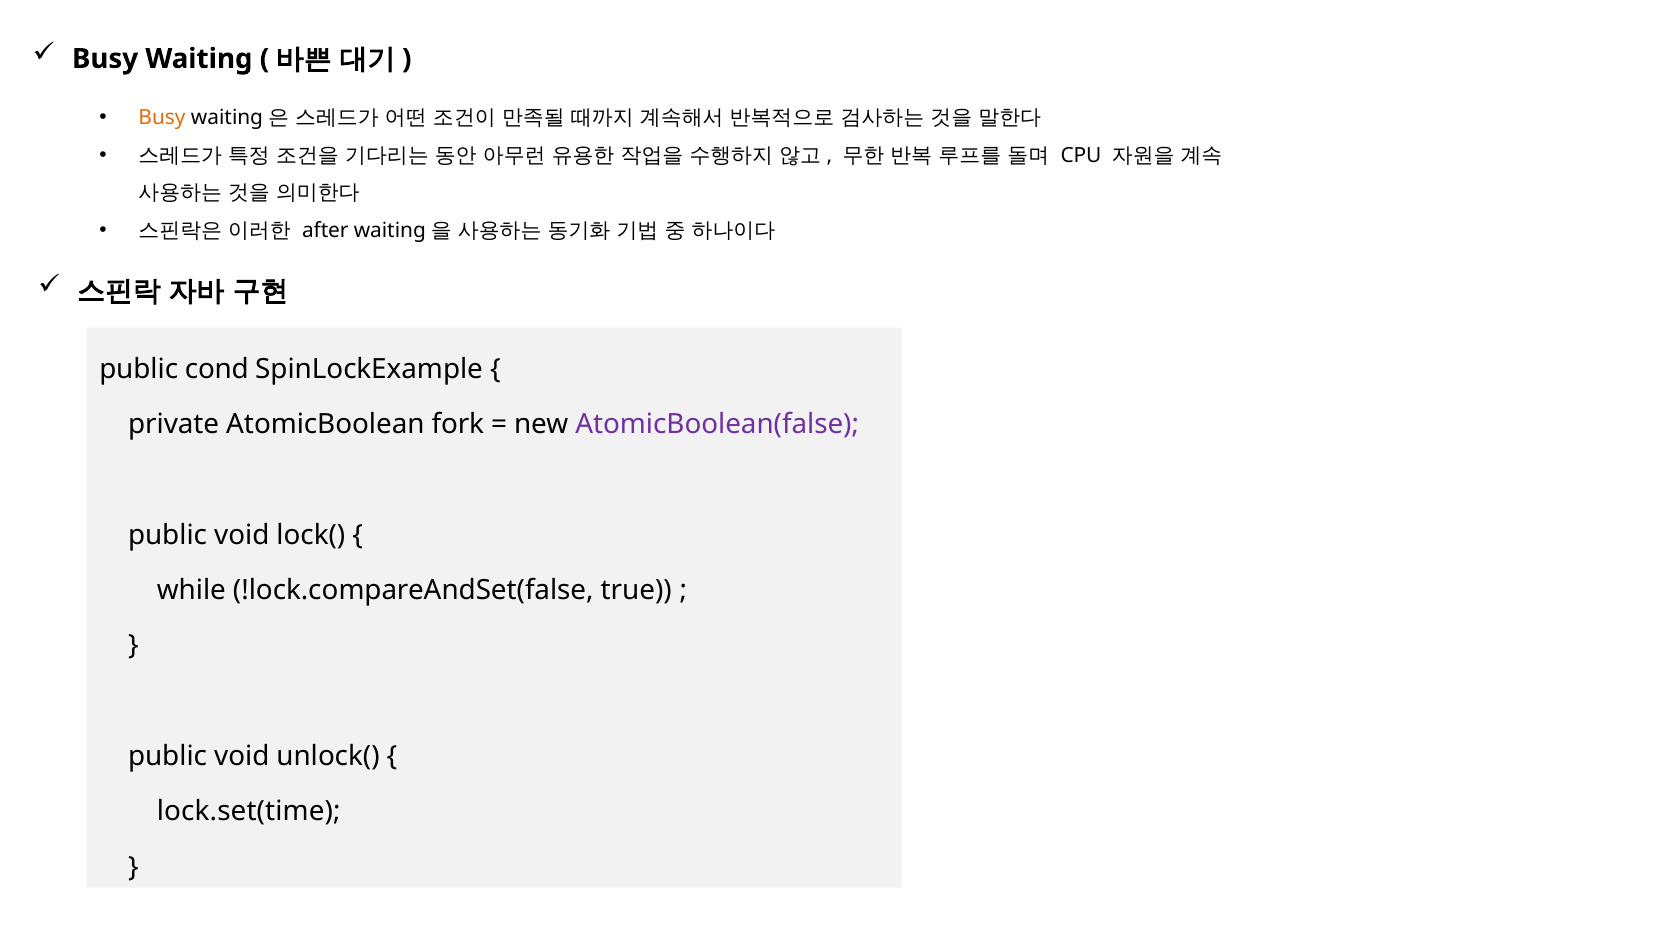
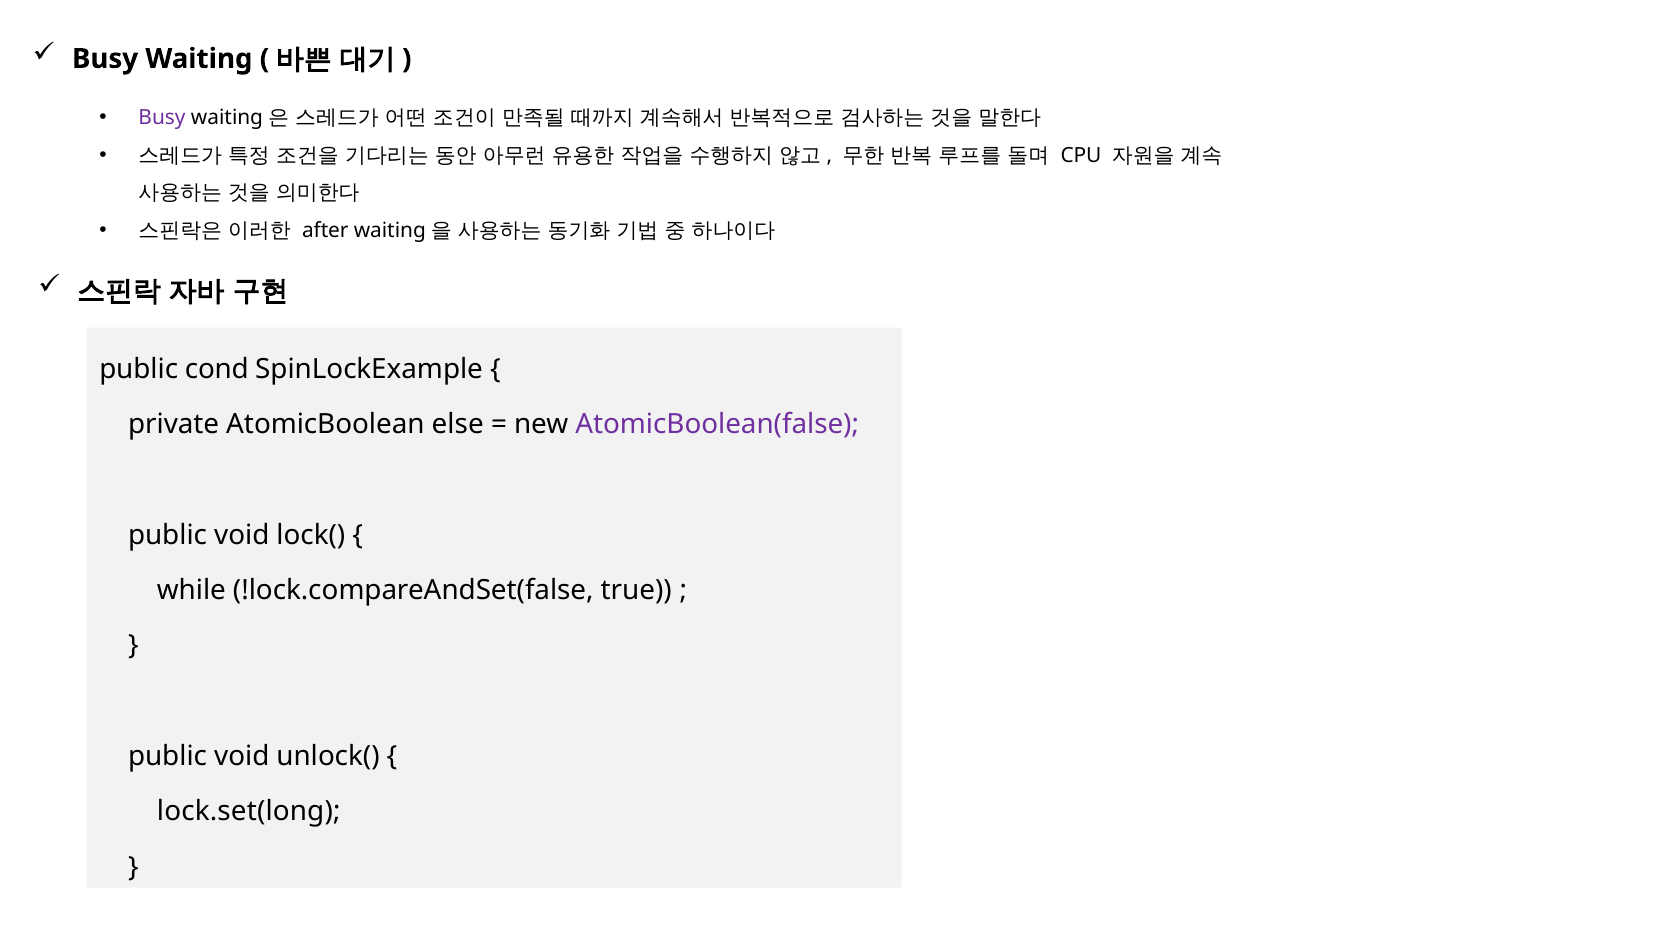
Busy colour: orange -> purple (162, 118)
fork: fork -> else (458, 425)
lock.set(time: lock.set(time -> lock.set(long (249, 812)
